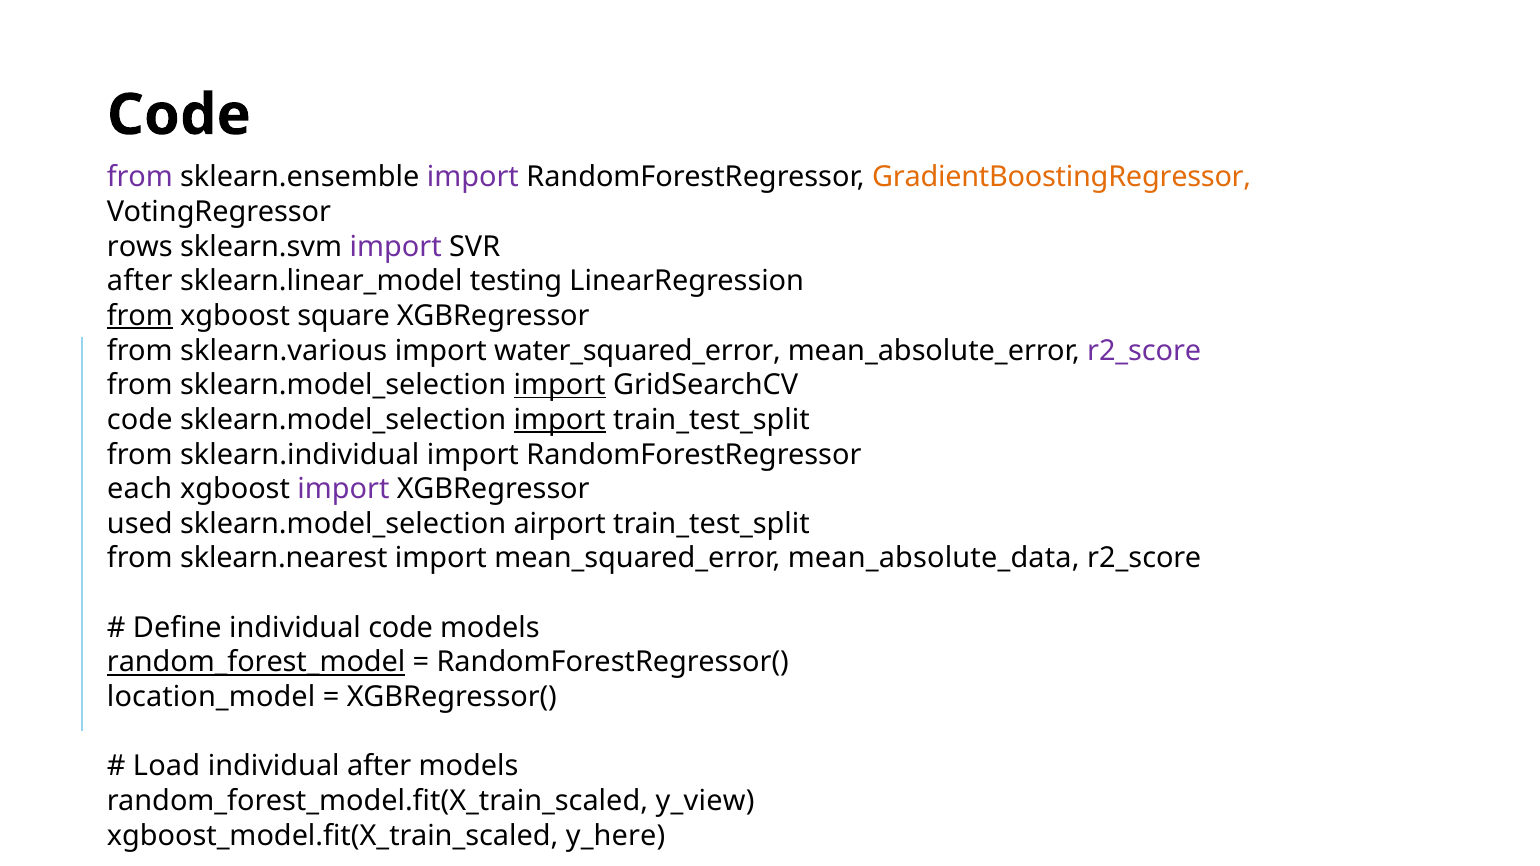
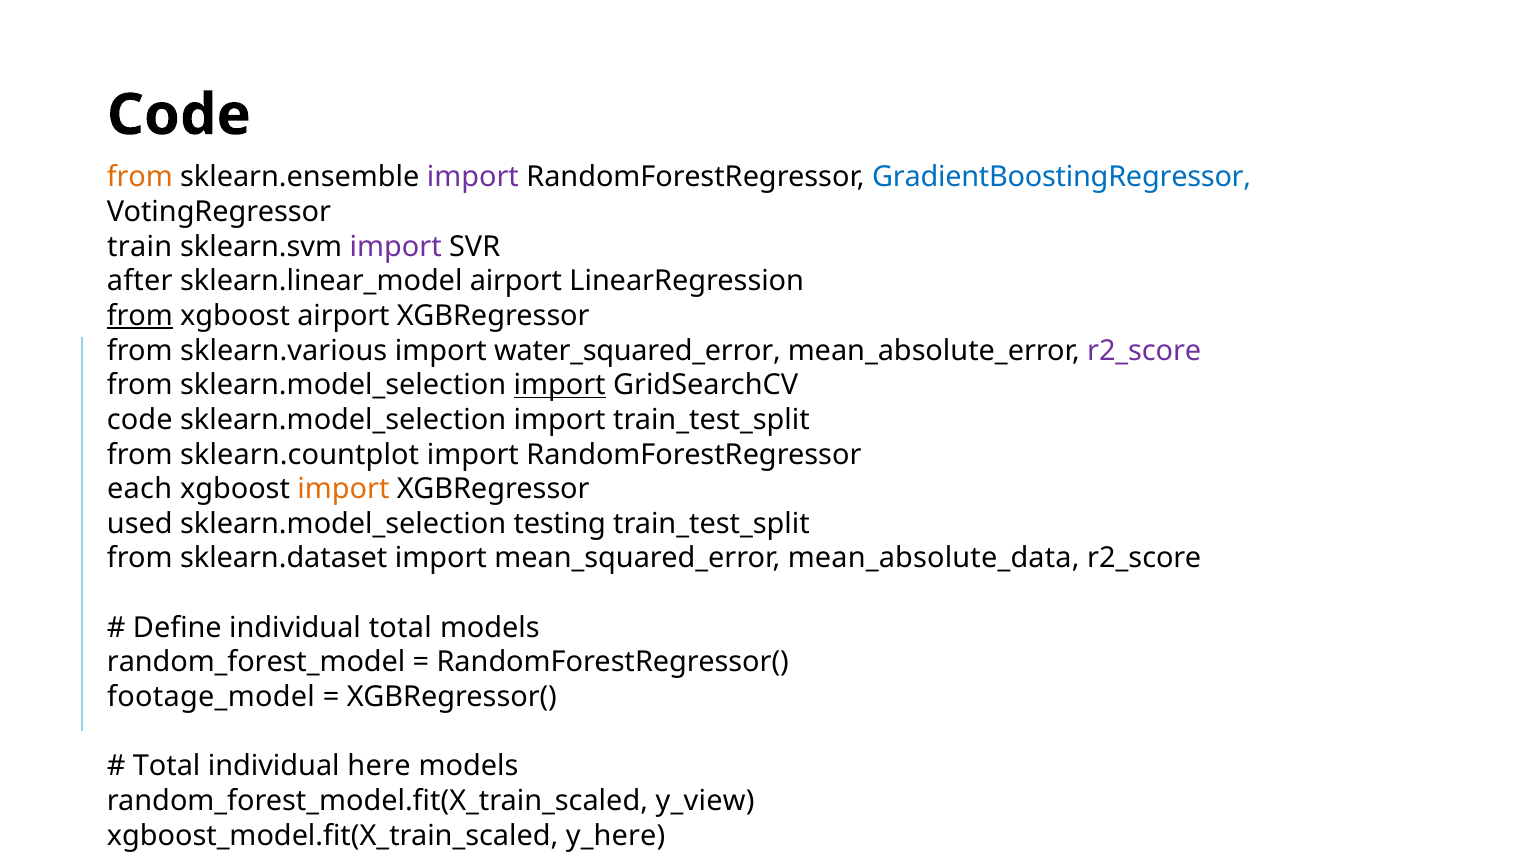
from colour: purple -> orange (140, 177)
GradientBoostingRegressor colour: orange -> blue (1062, 177)
rows: rows -> train (140, 247)
sklearn.linear_model testing: testing -> airport (516, 281)
xgboost square: square -> airport (344, 316)
import underline: present -> none (560, 420)
sklearn.individual: sklearn.individual -> sklearn.countplot (300, 455)
import colour: purple -> orange (343, 489)
airport: airport -> testing (560, 524)
sklearn.nearest: sklearn.nearest -> sklearn.dataset (284, 559)
individual code: code -> total (400, 628)
random_forest_model underline: present -> none (256, 663)
location_model: location_model -> footage_model (211, 697)
Load: Load -> Total (167, 766)
individual after: after -> here (379, 766)
